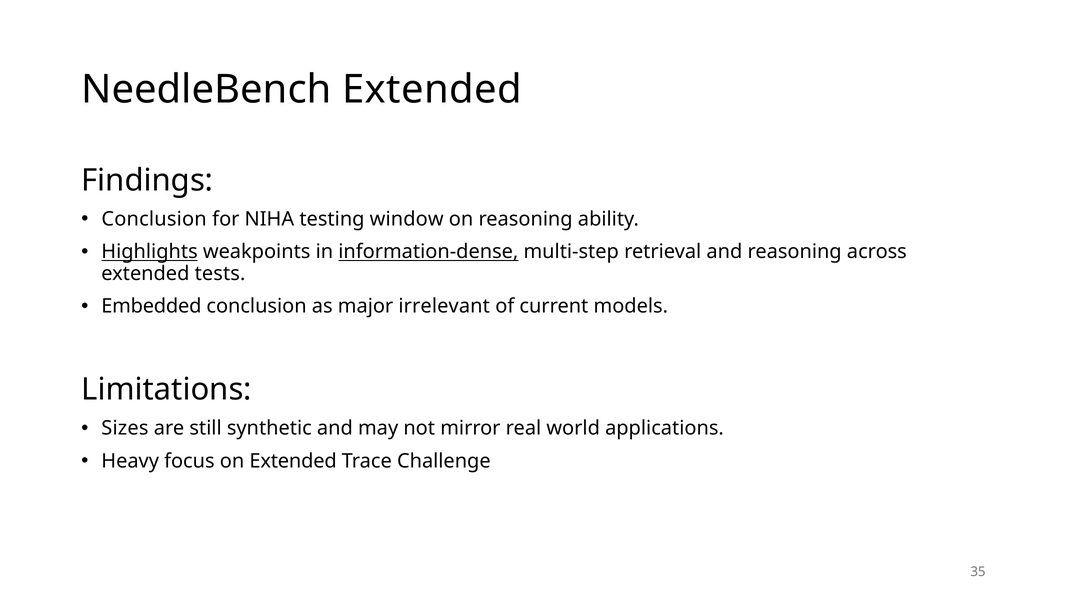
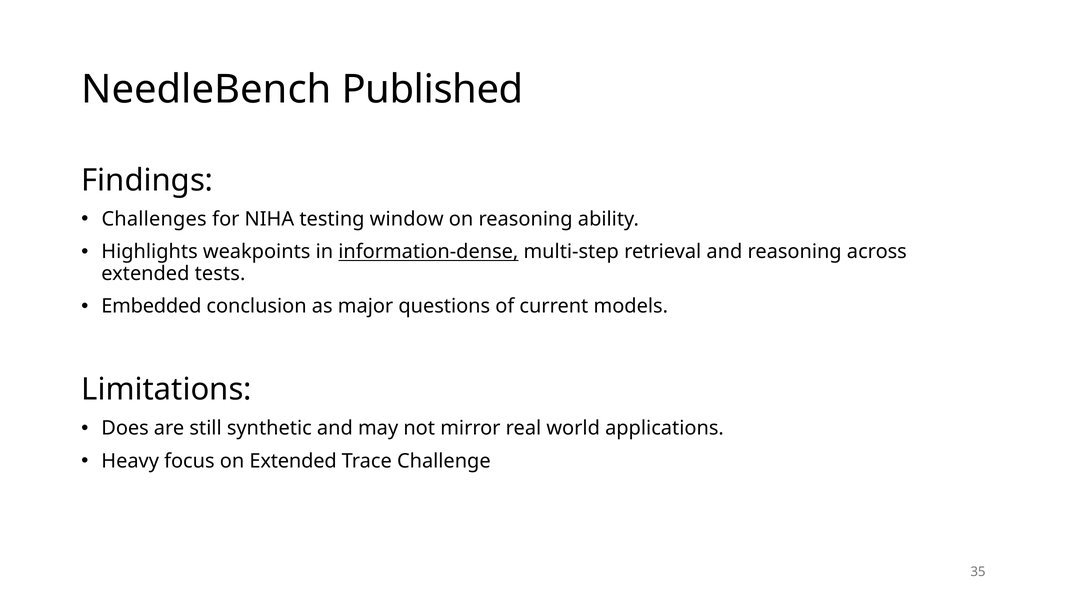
NeedleBench Extended: Extended -> Published (433, 90)
Conclusion: Conclusion -> Challenges (154, 219)
Highlights underline: present -> none (150, 252)
irrelevant: irrelevant -> questions (444, 306)
Sizes: Sizes -> Does (125, 428)
